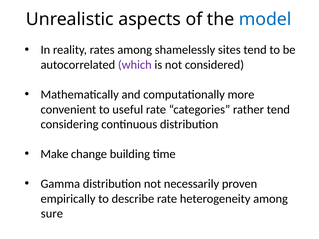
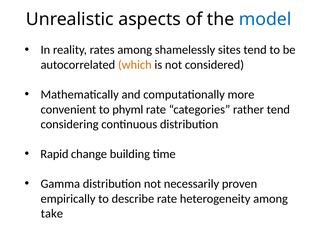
which colour: purple -> orange (135, 65)
useful: useful -> phyml (128, 110)
Make: Make -> Rapid (54, 154)
sure: sure -> take (52, 214)
